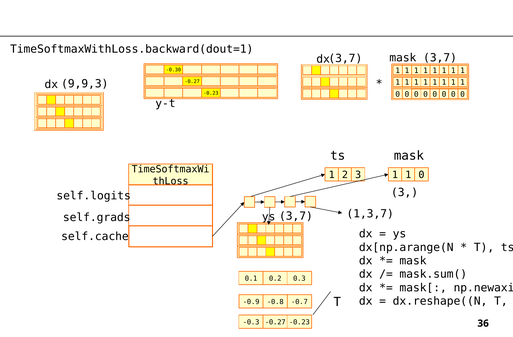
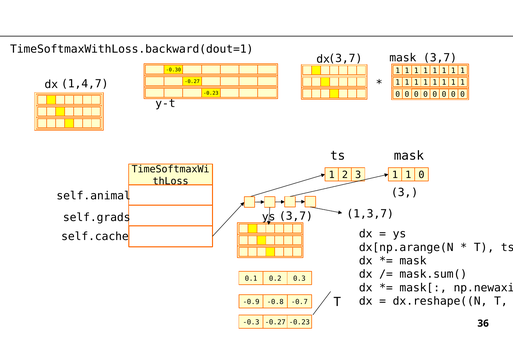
9,9,3: 9,9,3 -> 1,4,7 (85, 84)
self.logits: self.logits -> self.animal (94, 196)
